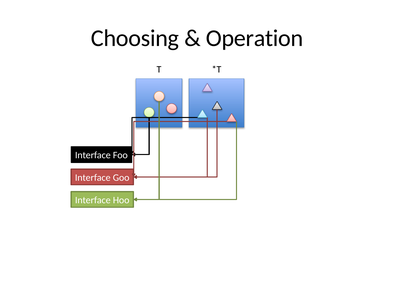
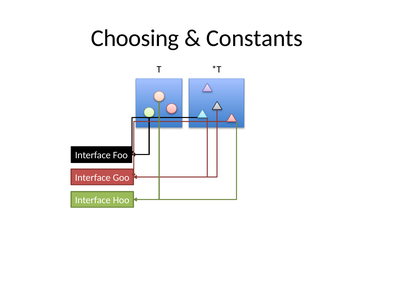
Operation: Operation -> Constants (255, 38)
